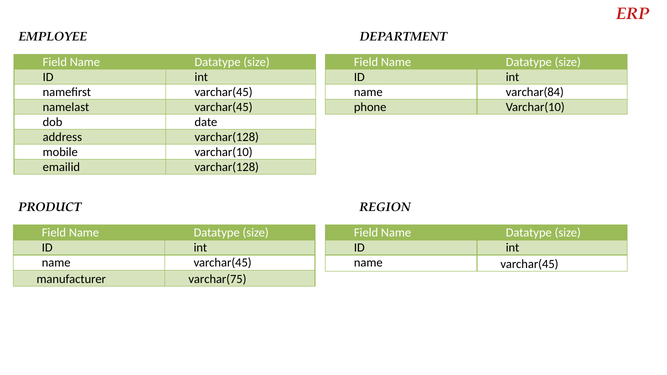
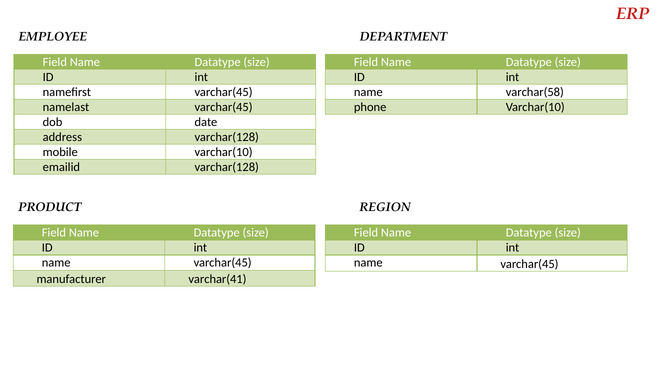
varchar(84: varchar(84 -> varchar(58 (535, 92)
varchar(75: varchar(75 -> varchar(41 (217, 279)
